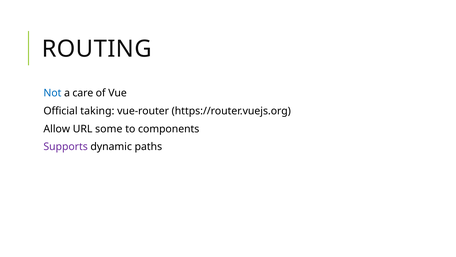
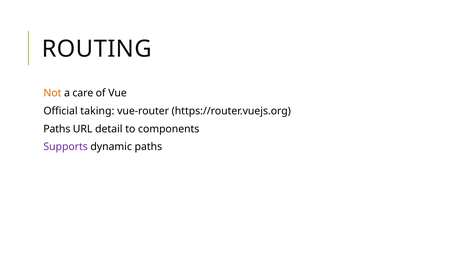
Not colour: blue -> orange (52, 93)
Allow: Allow -> Paths (57, 129)
some: some -> detail (109, 129)
